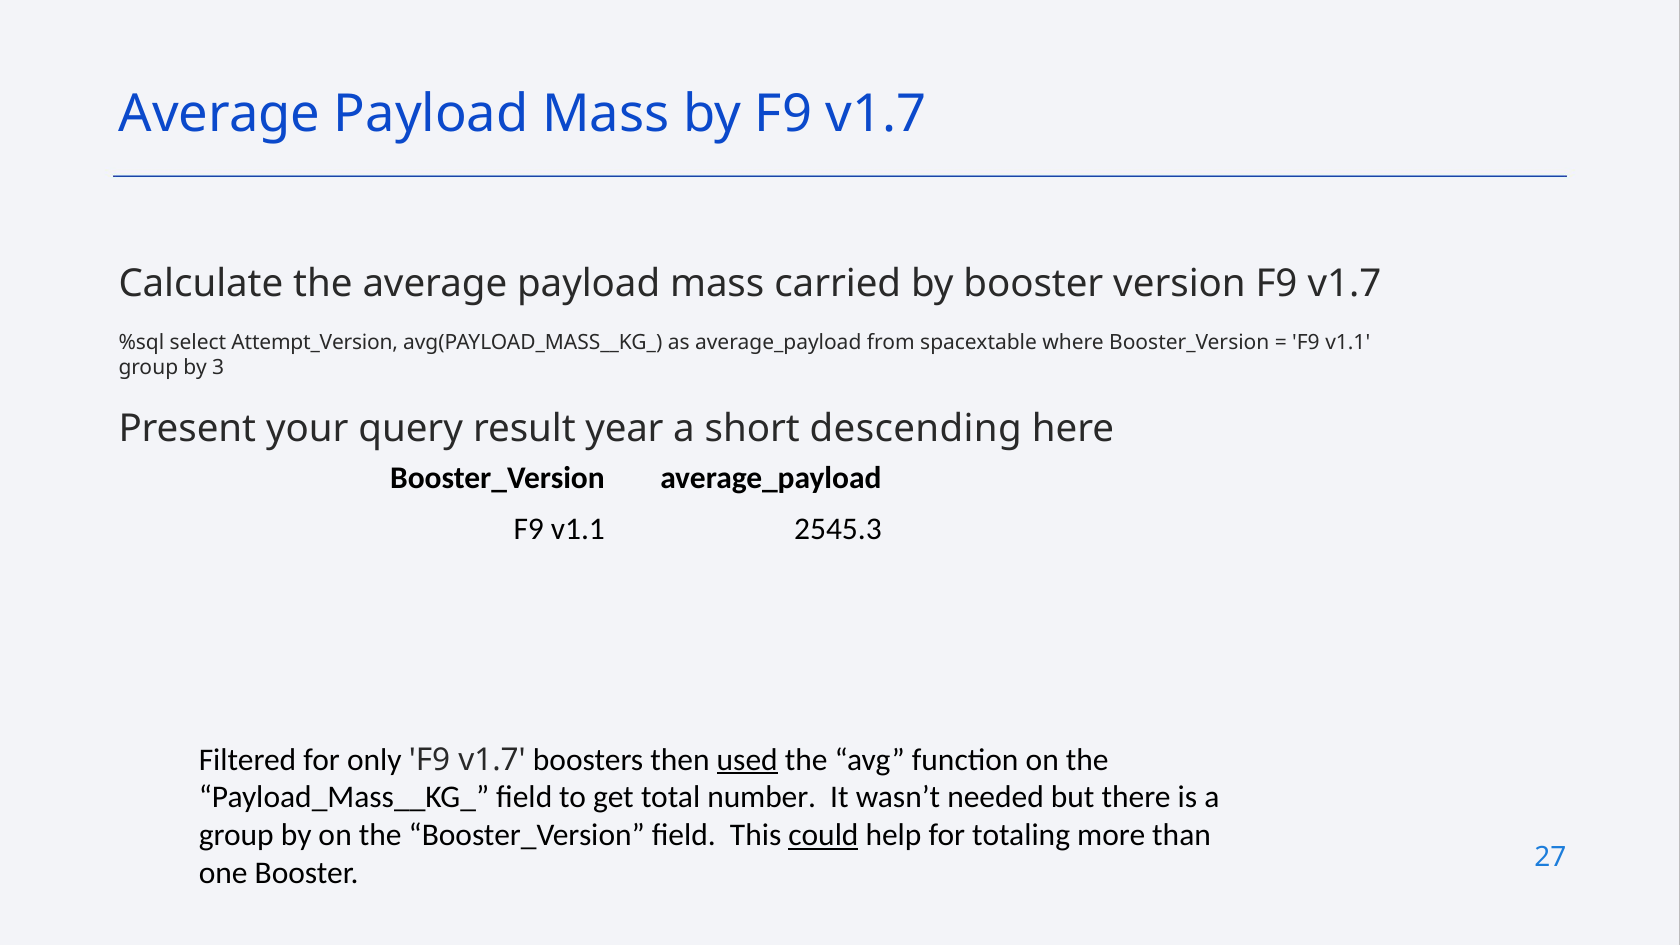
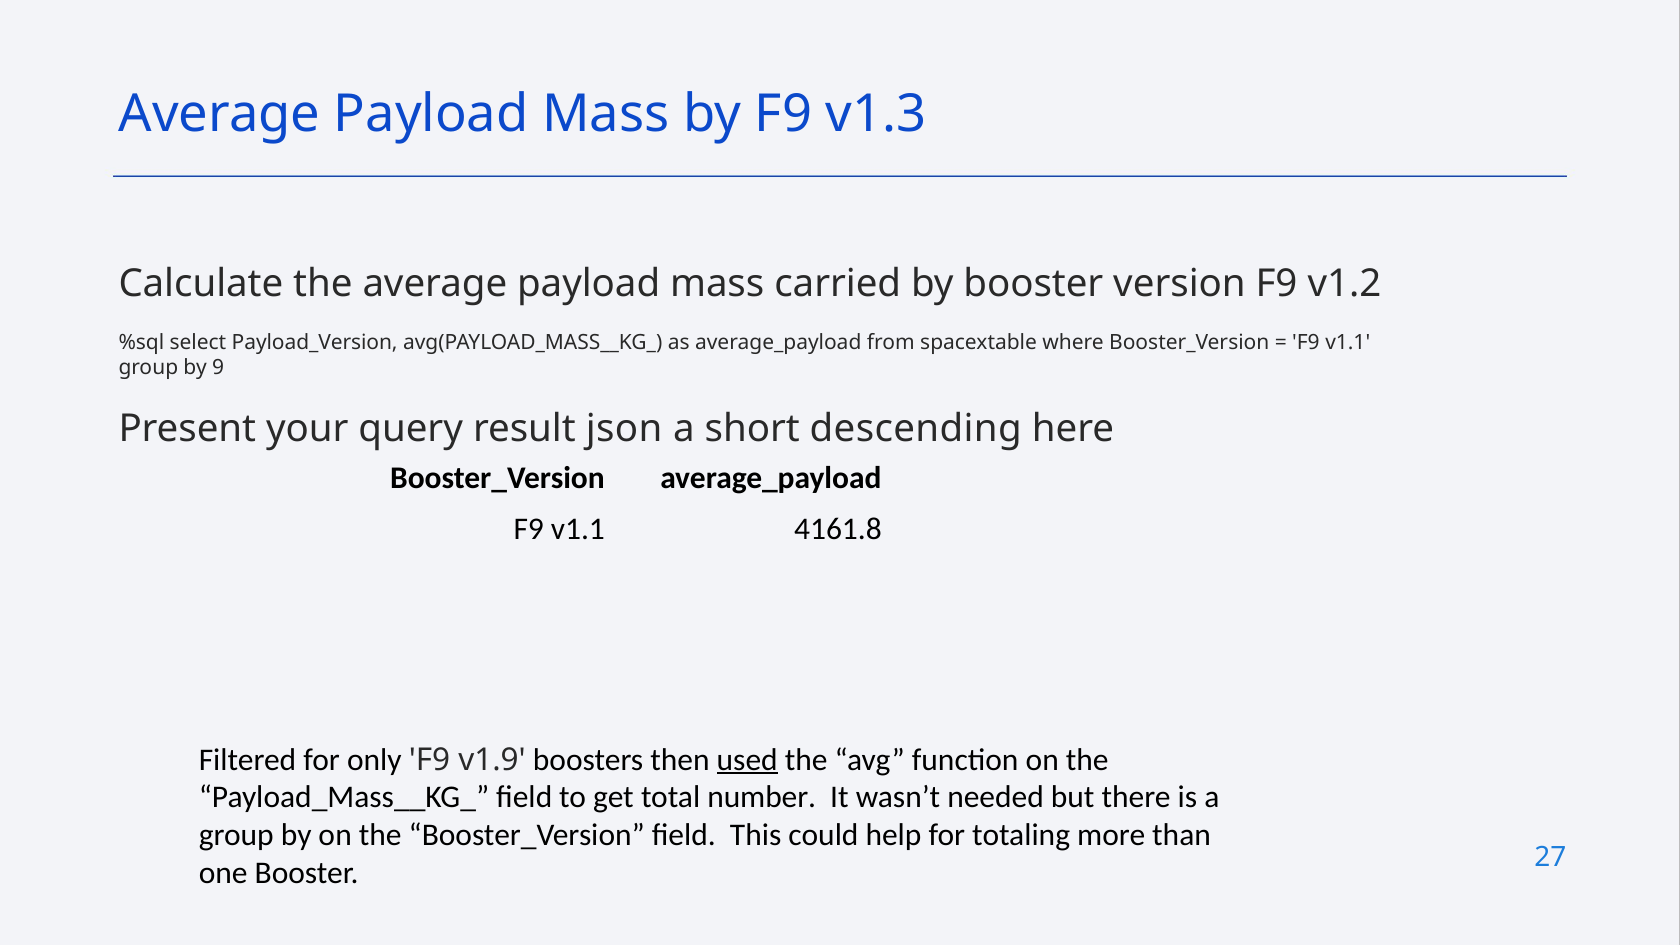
by F9 v1.7: v1.7 -> v1.3 (876, 115)
version F9 v1.7: v1.7 -> v1.2 (1344, 283)
Attempt_Version: Attempt_Version -> Payload_Version (315, 342)
3: 3 -> 9 (218, 368)
year: year -> json (624, 429)
2545.3: 2545.3 -> 4161.8 (838, 529)
only F9 v1.7: v1.7 -> v1.9 (492, 760)
could underline: present -> none (823, 835)
